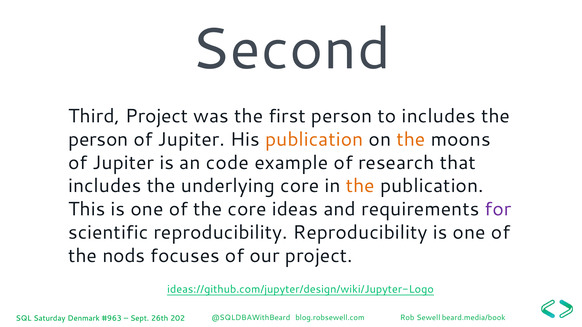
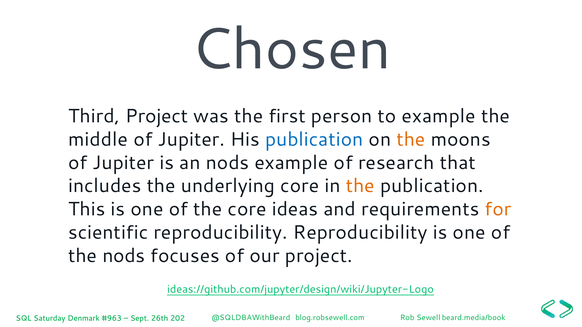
Second: Second -> Chosen (291, 49)
to includes: includes -> example (439, 116)
person: person -> middle (98, 140)
publication colour: orange -> blue (314, 140)
an code: code -> nods (228, 163)
for colour: purple -> orange (498, 209)
